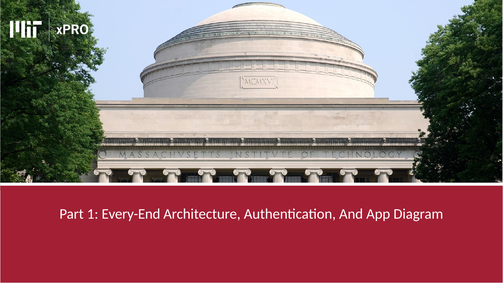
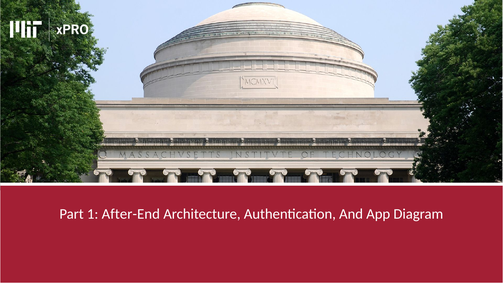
Every-End: Every-End -> After-End (131, 214)
